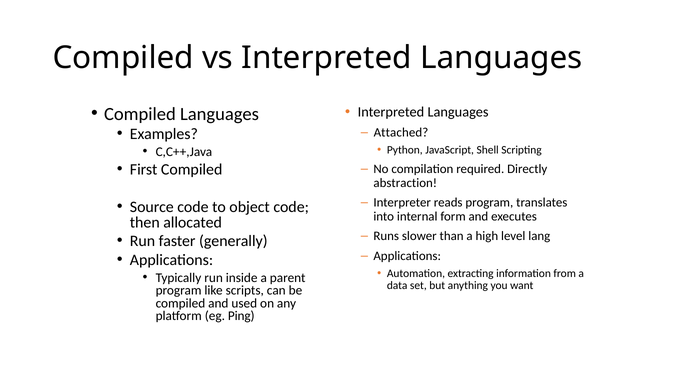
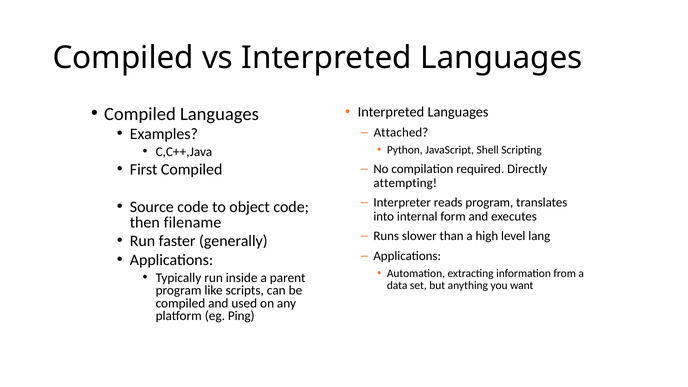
abstraction: abstraction -> attempting (405, 183)
allocated: allocated -> filename (192, 222)
